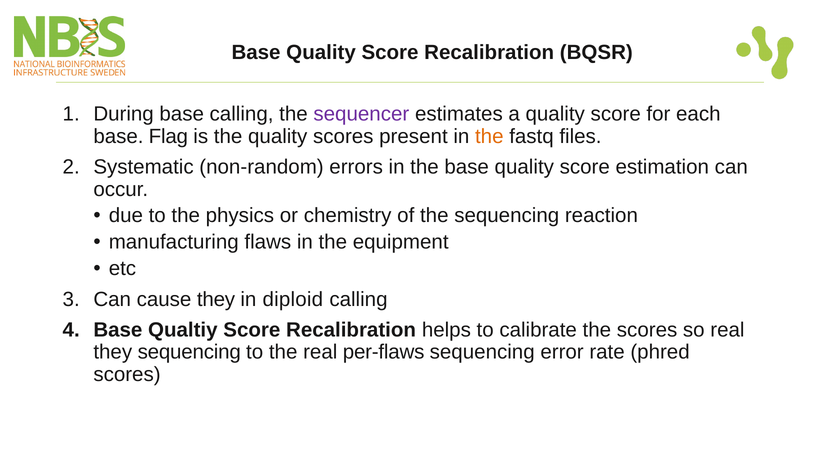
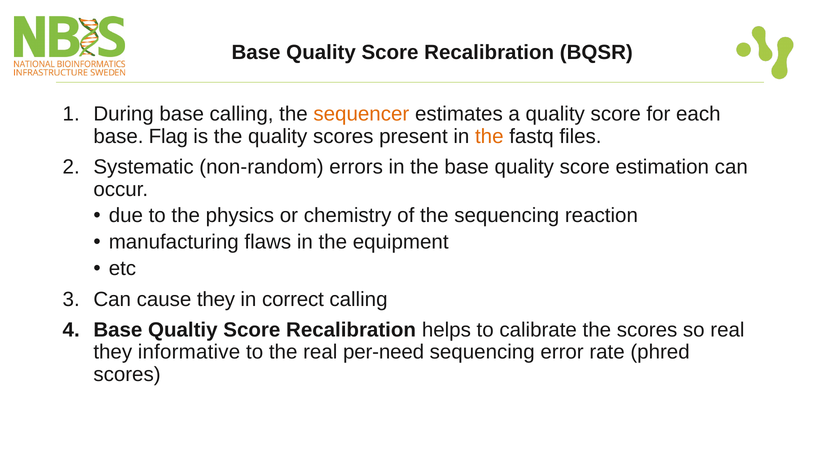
sequencer colour: purple -> orange (361, 114)
diploid: diploid -> correct (293, 299)
they sequencing: sequencing -> informative (189, 352)
per-flaws: per-flaws -> per-need (384, 352)
